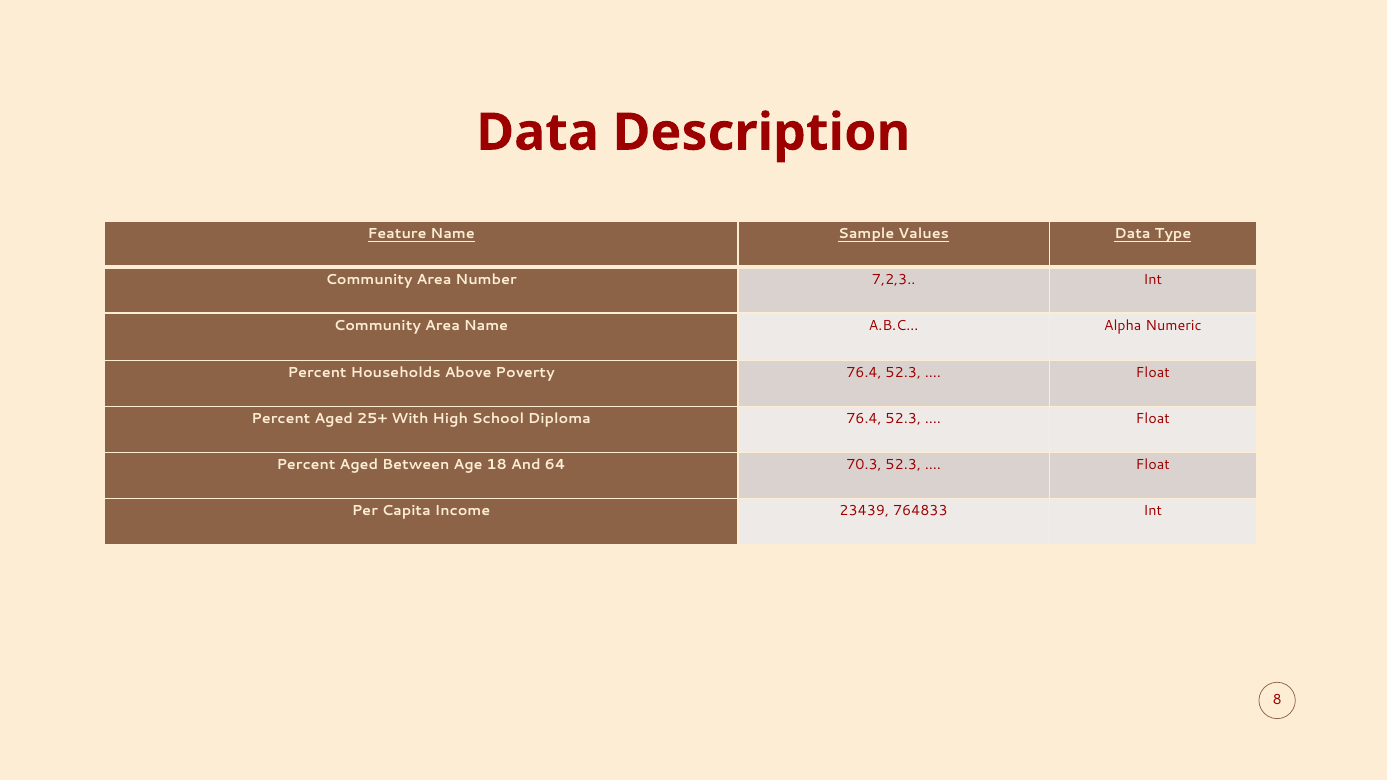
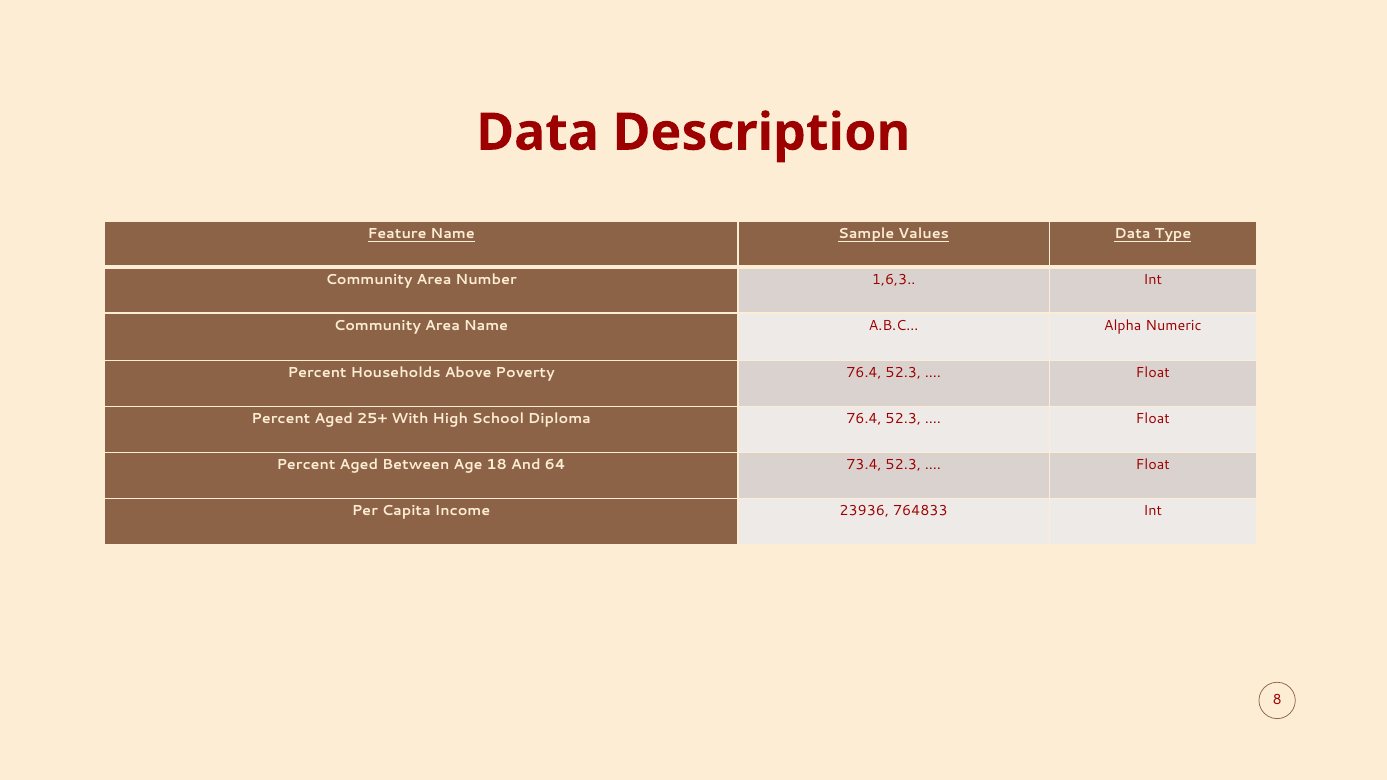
7,2,3: 7,2,3 -> 1,6,3 (894, 280)
70.3: 70.3 -> 73.4 (864, 465)
23439: 23439 -> 23936 (864, 511)
